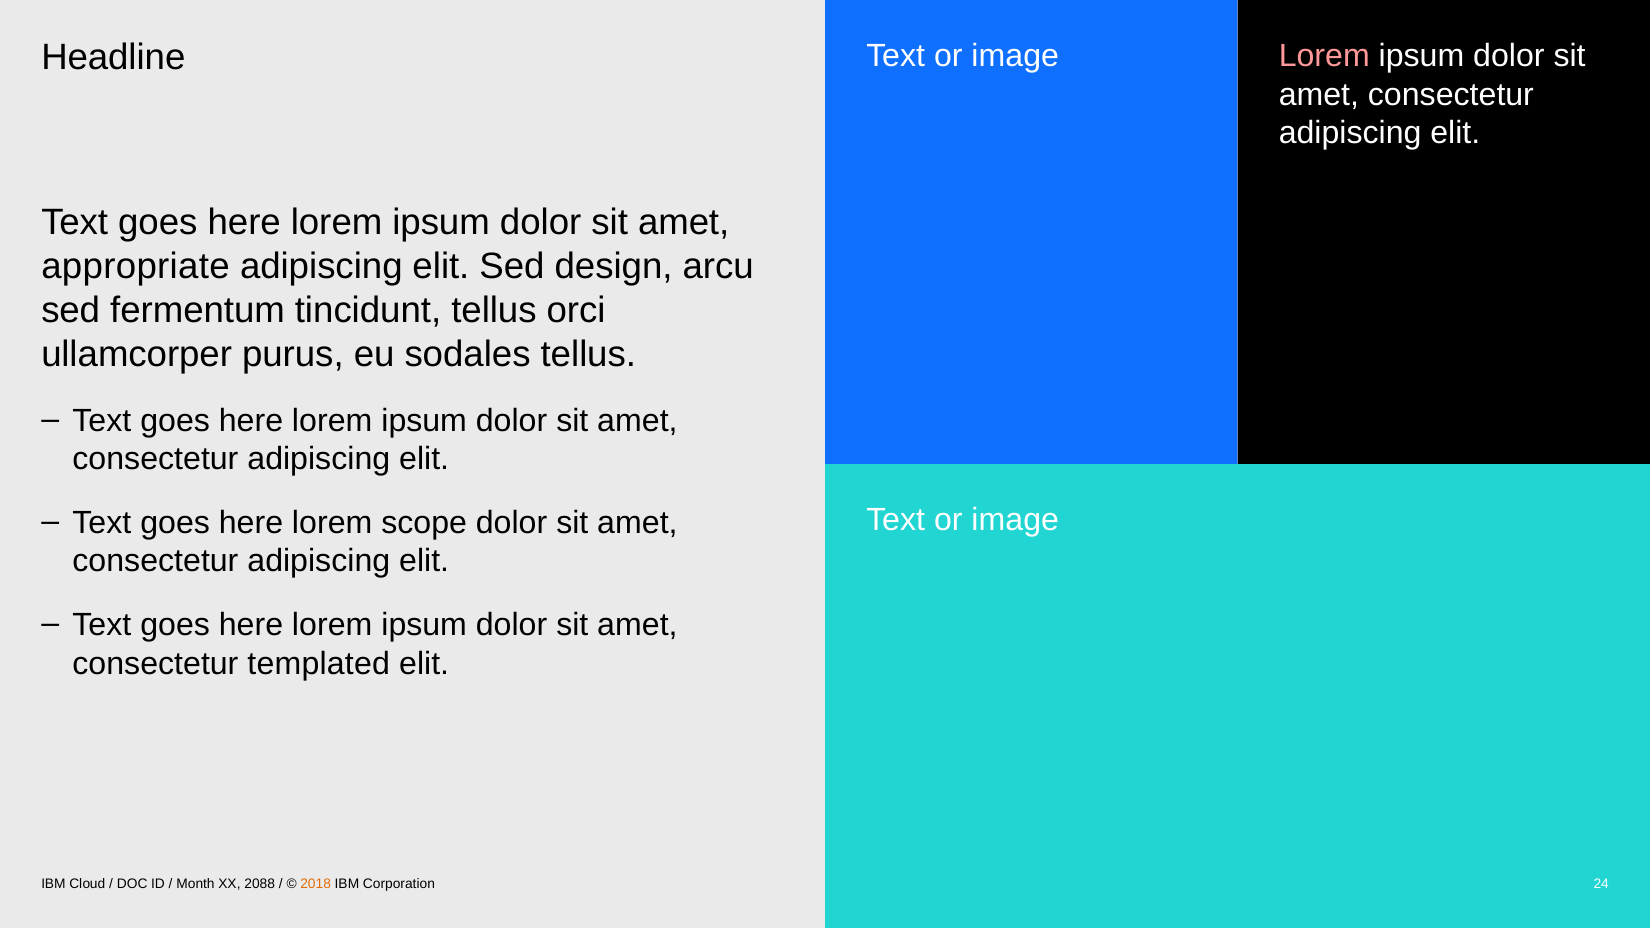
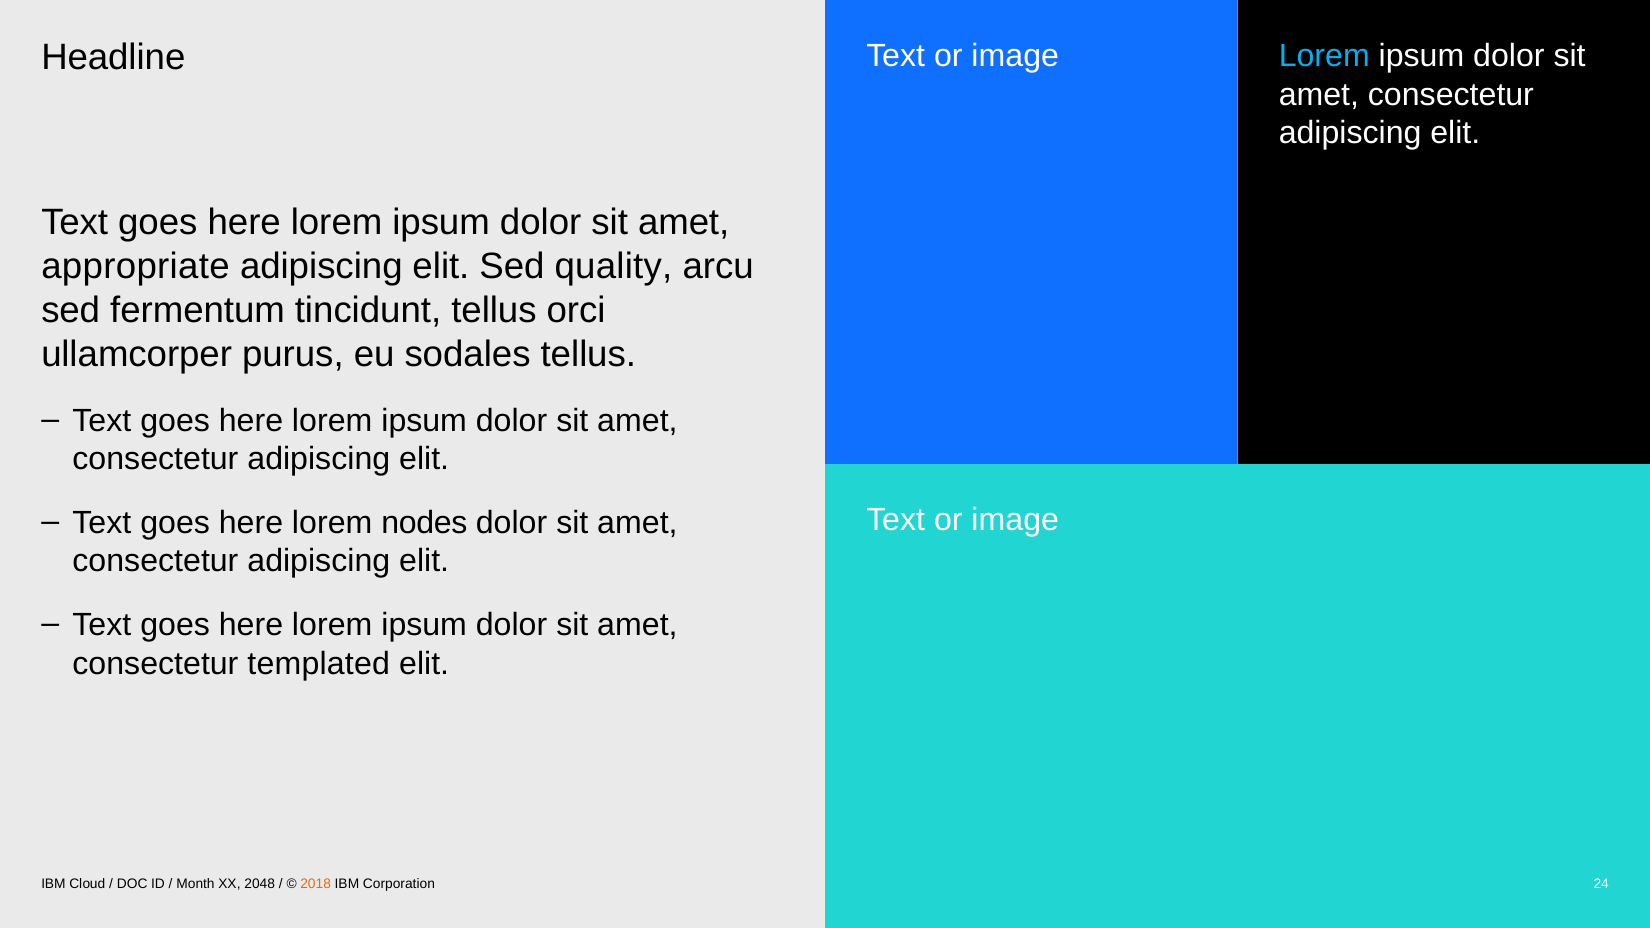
Lorem colour: pink -> light blue (1324, 56)
design: design -> quality (613, 267)
scope: scope -> nodes (424, 523)
2088: 2088 -> 2048 (260, 884)
